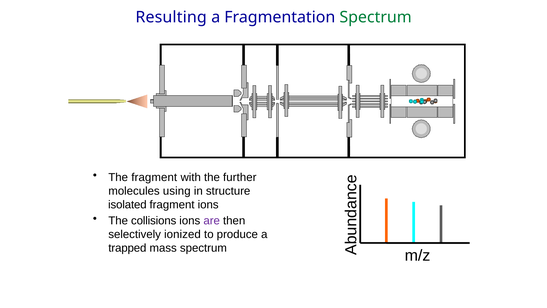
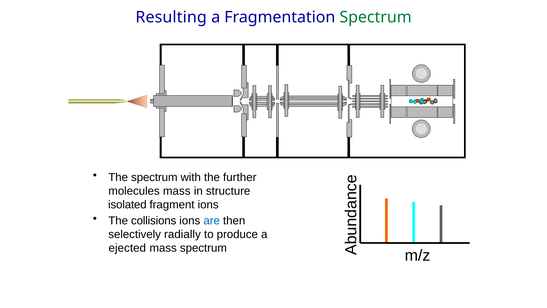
The fragment: fragment -> spectrum (154, 177)
molecules using: using -> mass (177, 191)
are colour: purple -> blue (212, 221)
ionized: ionized -> radially (182, 234)
trapped: trapped -> ejected (127, 248)
